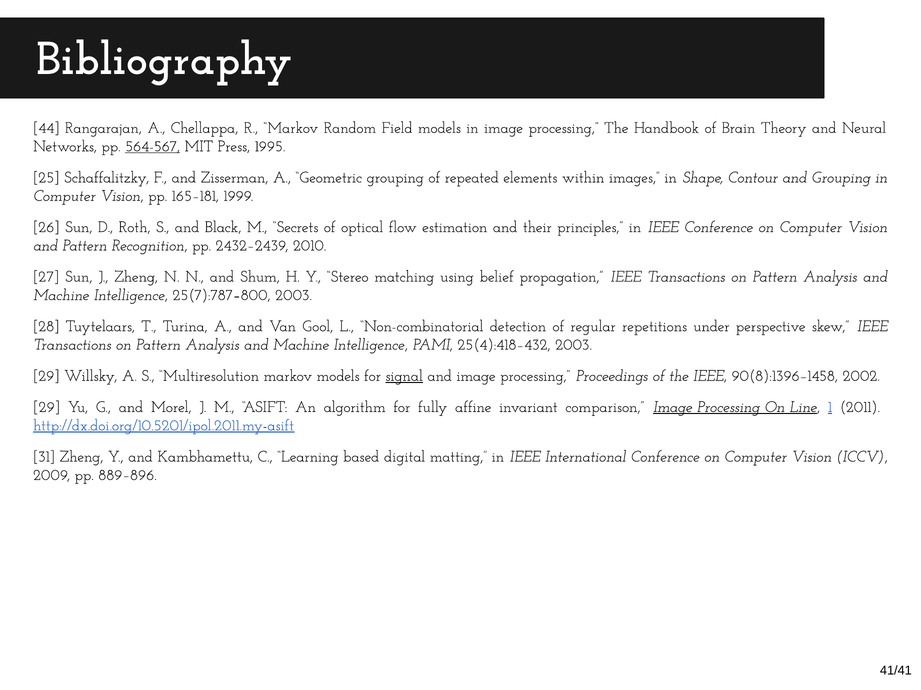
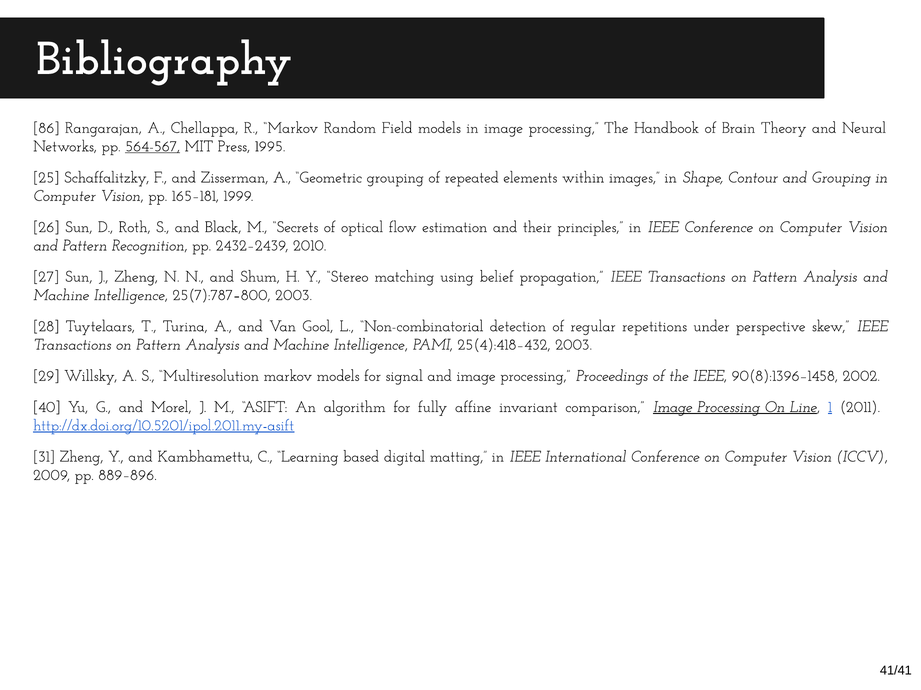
44: 44 -> 86 (46, 128)
signal underline: present -> none (404, 376)
29: 29 -> 40 (47, 407)
